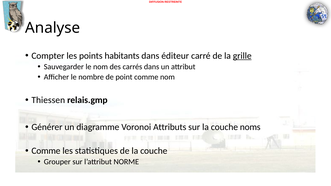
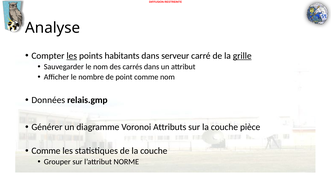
les underline: none -> present (72, 56)
éditeur: éditeur -> serveur (175, 56)
Thiessen: Thiessen -> Données (48, 100)
noms: noms -> pièce (250, 127)
